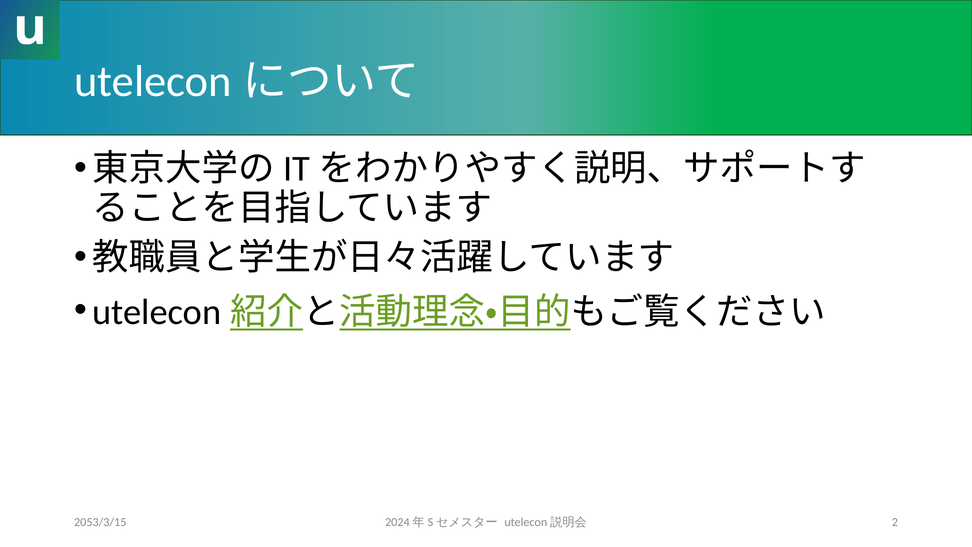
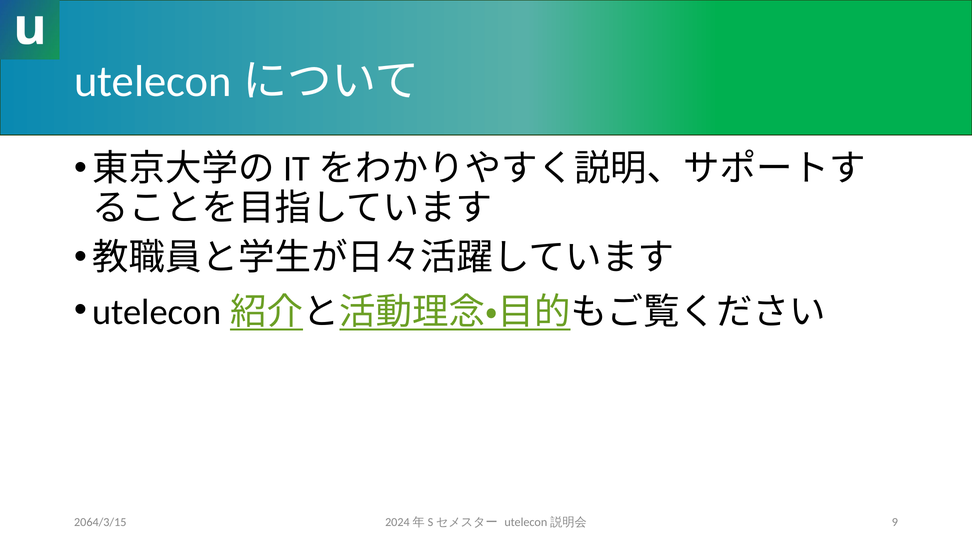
2053/3/15: 2053/3/15 -> 2064/3/15 (100, 522)
2: 2 -> 9 (895, 522)
